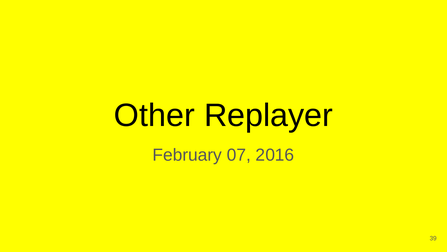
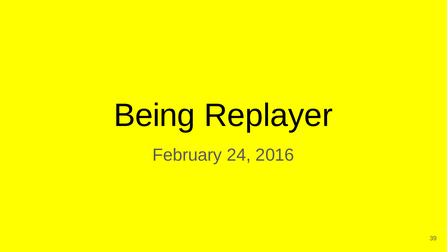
Other: Other -> Being (155, 115)
07: 07 -> 24 (239, 155)
